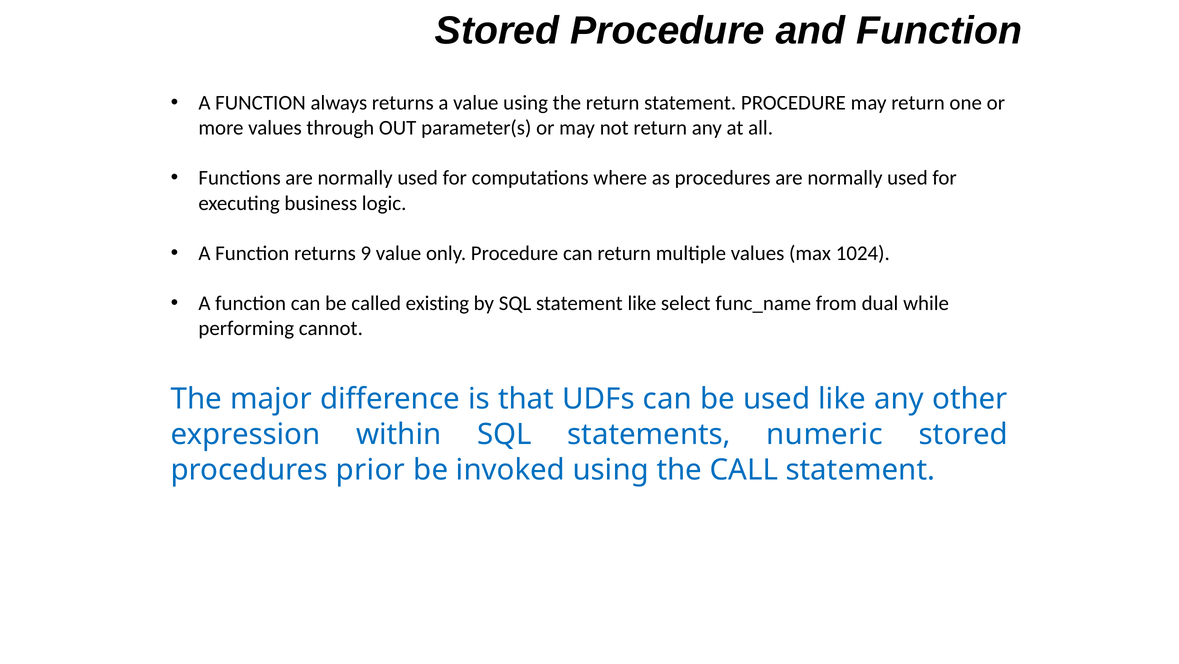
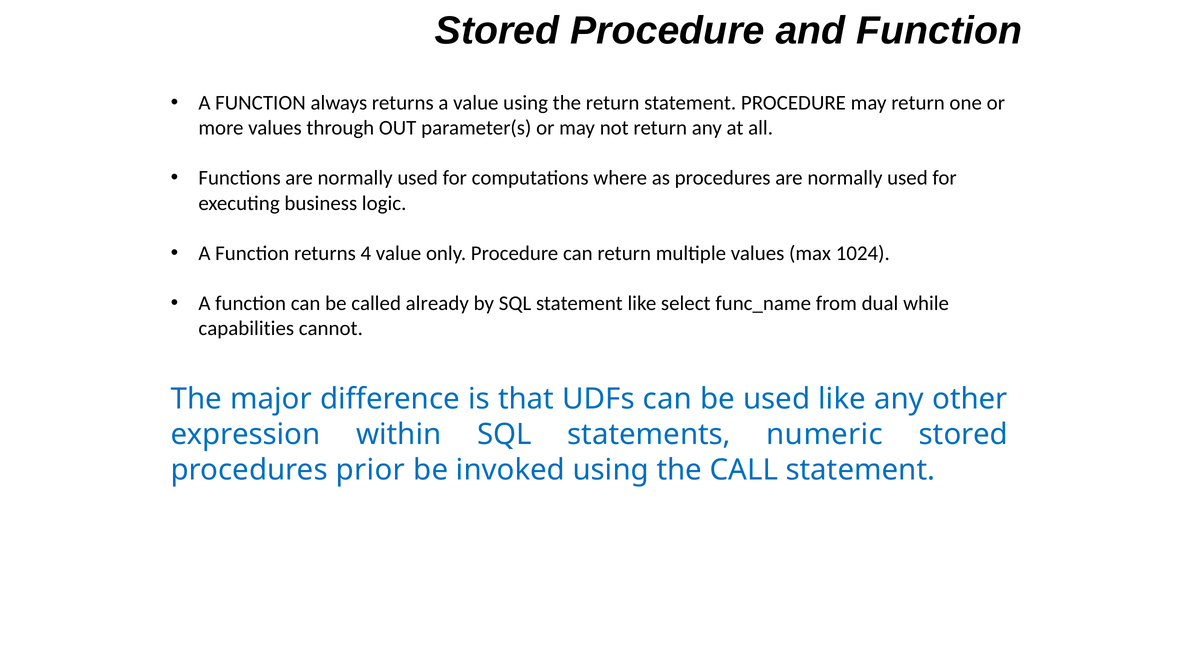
9: 9 -> 4 (366, 253)
existing: existing -> already (437, 303)
performing: performing -> capabilities (246, 328)
